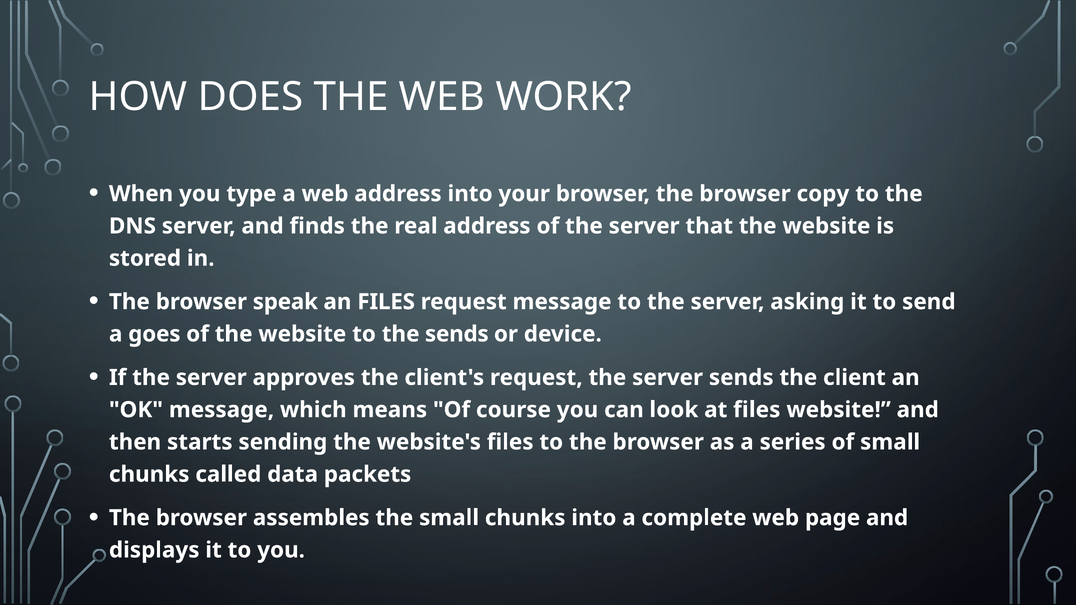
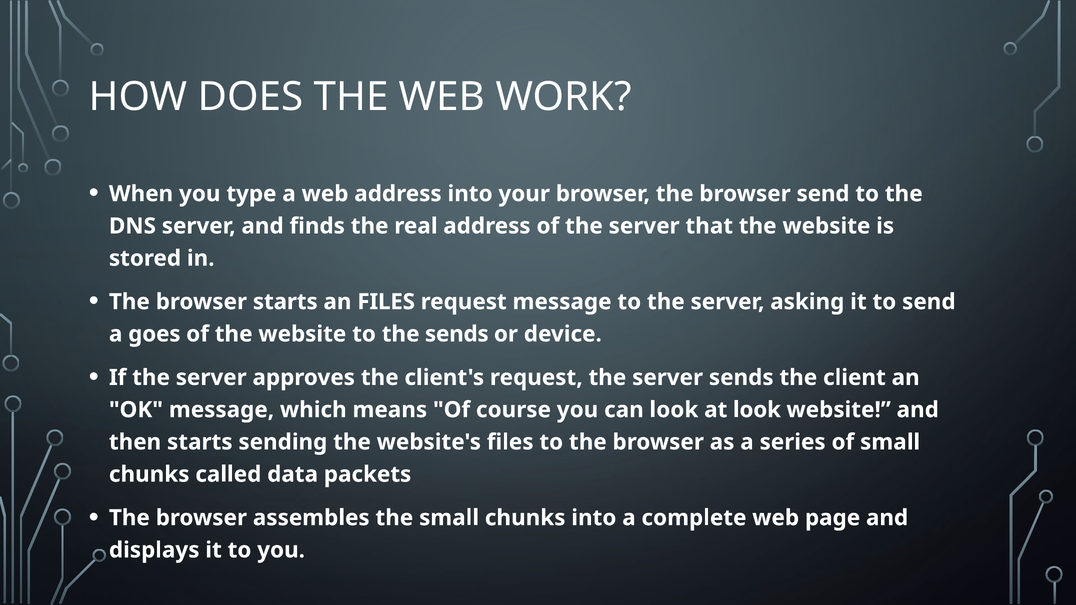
browser copy: copy -> send (823, 194)
browser speak: speak -> starts (285, 302)
at files: files -> look (757, 410)
